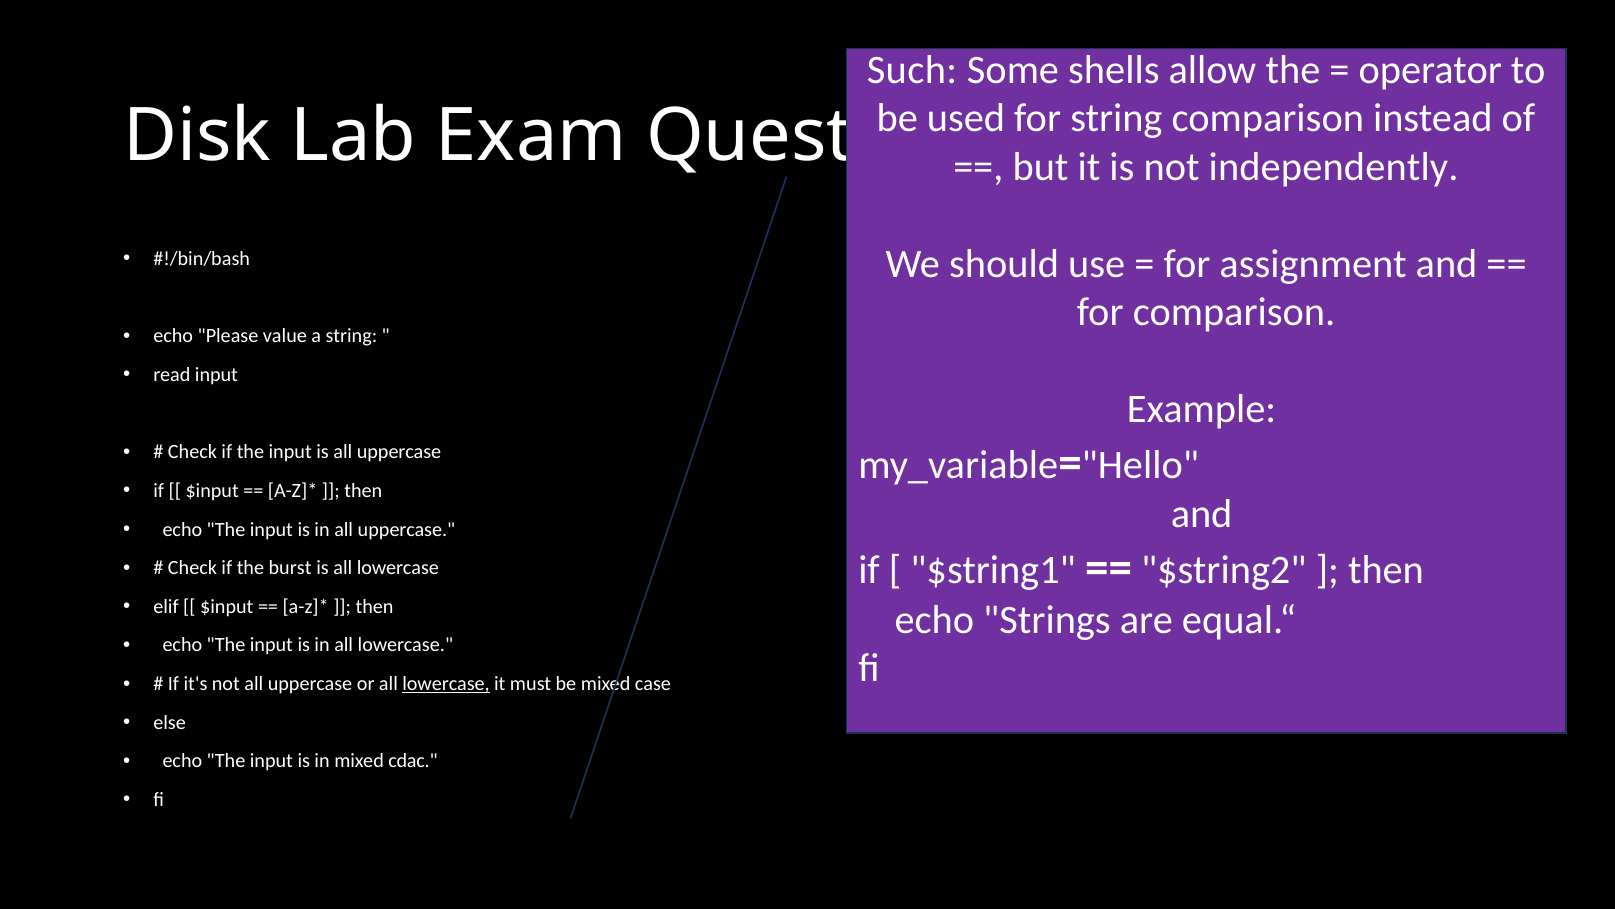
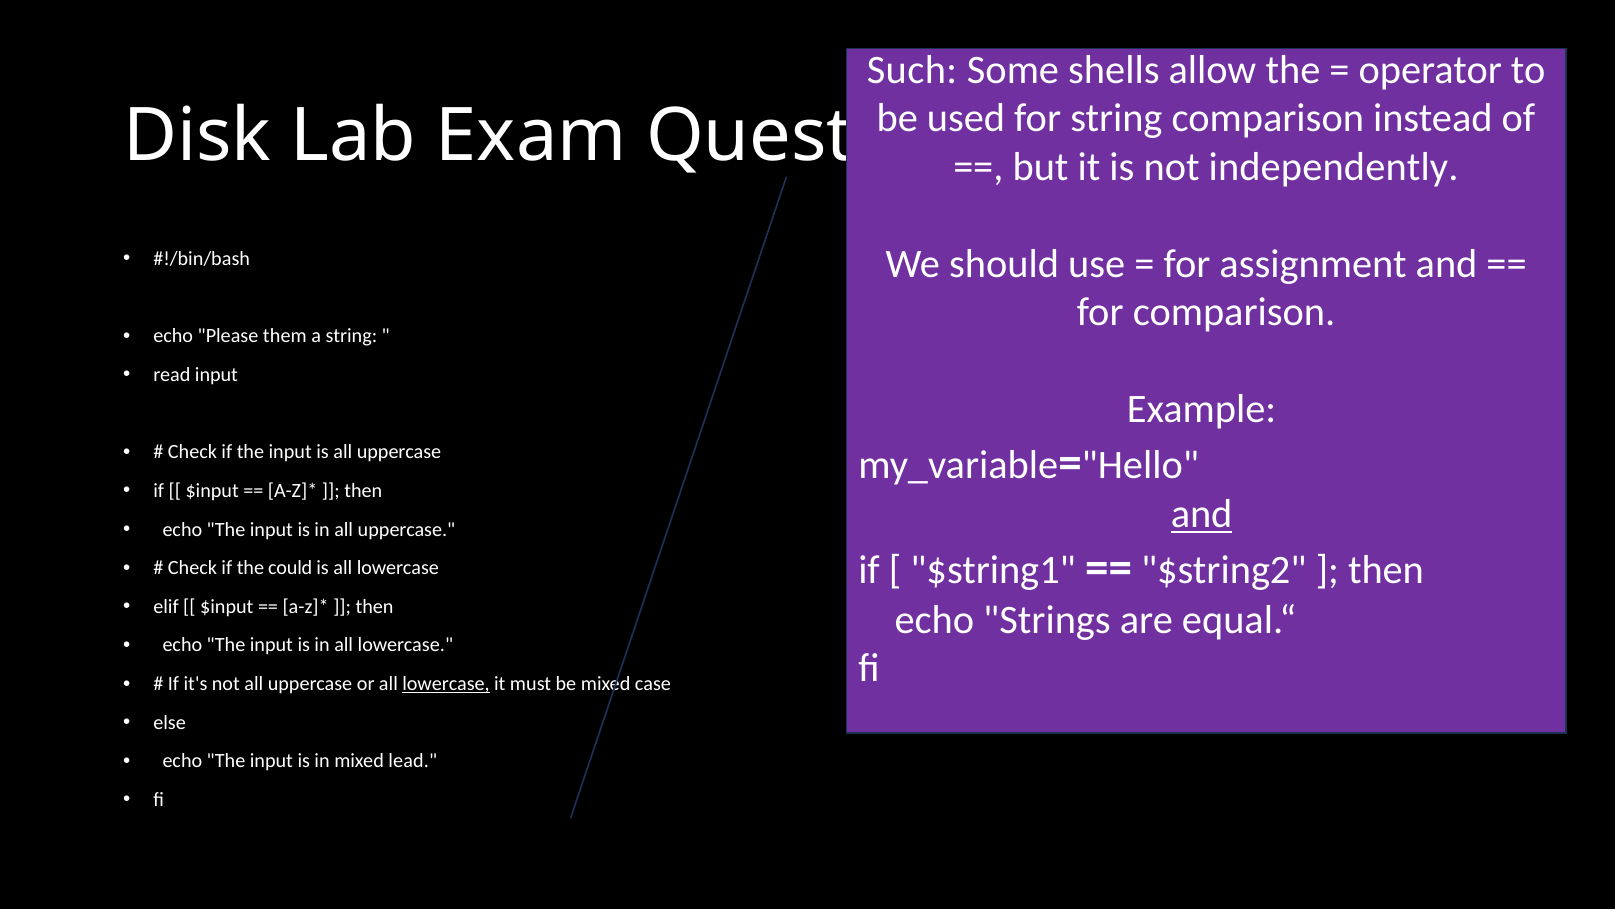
value: value -> them (285, 336)
and underline: none -> present (1202, 514)
burst: burst -> could (290, 568)
cdac: cdac -> lead (413, 761)
